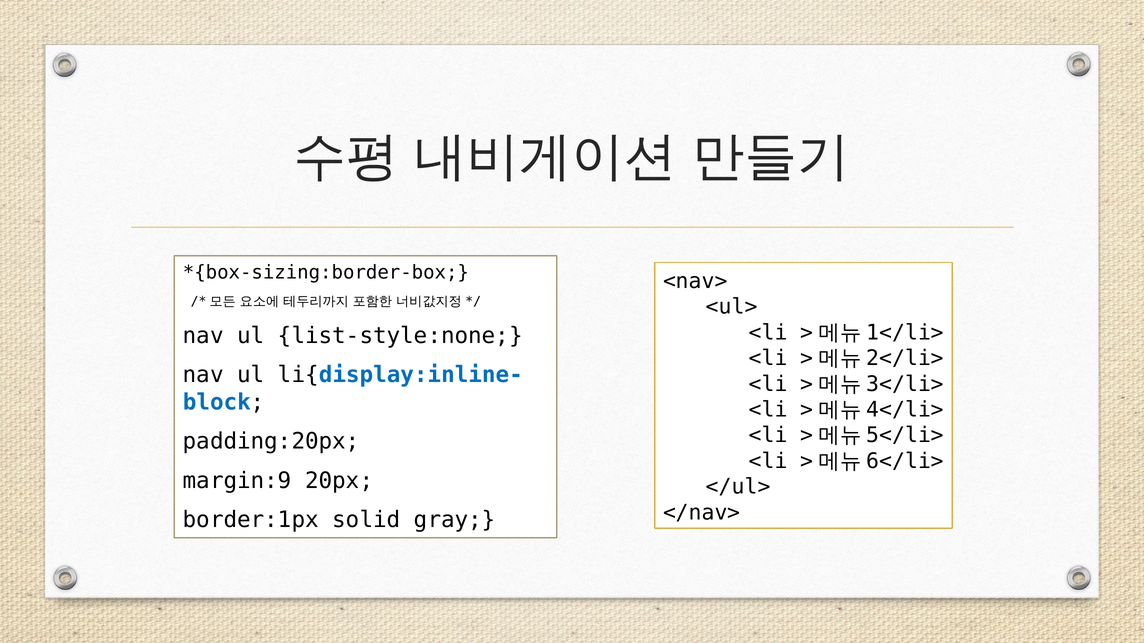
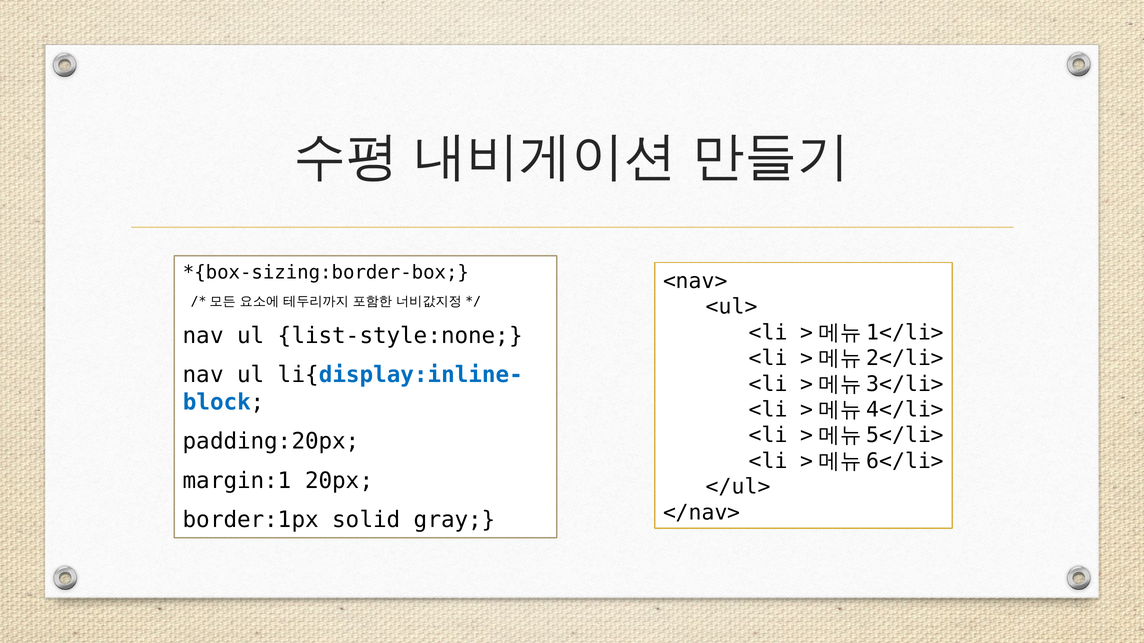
margin:9: margin:9 -> margin:1 (237, 481)
